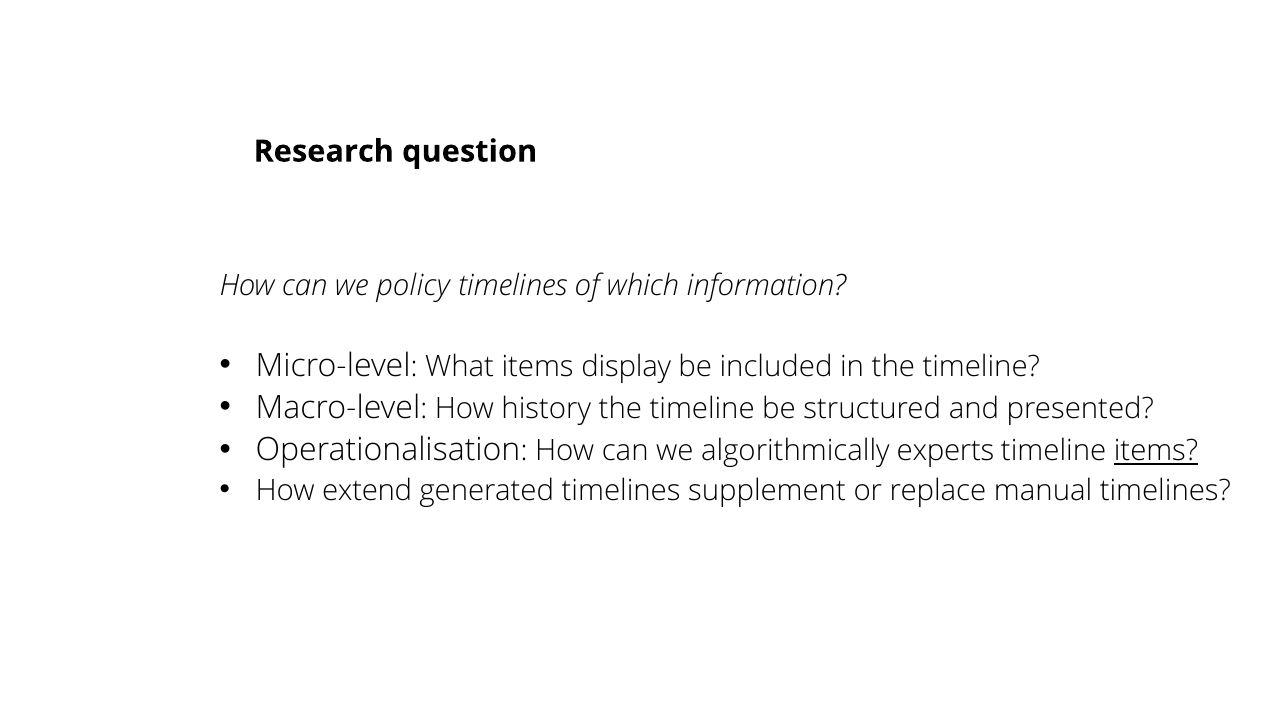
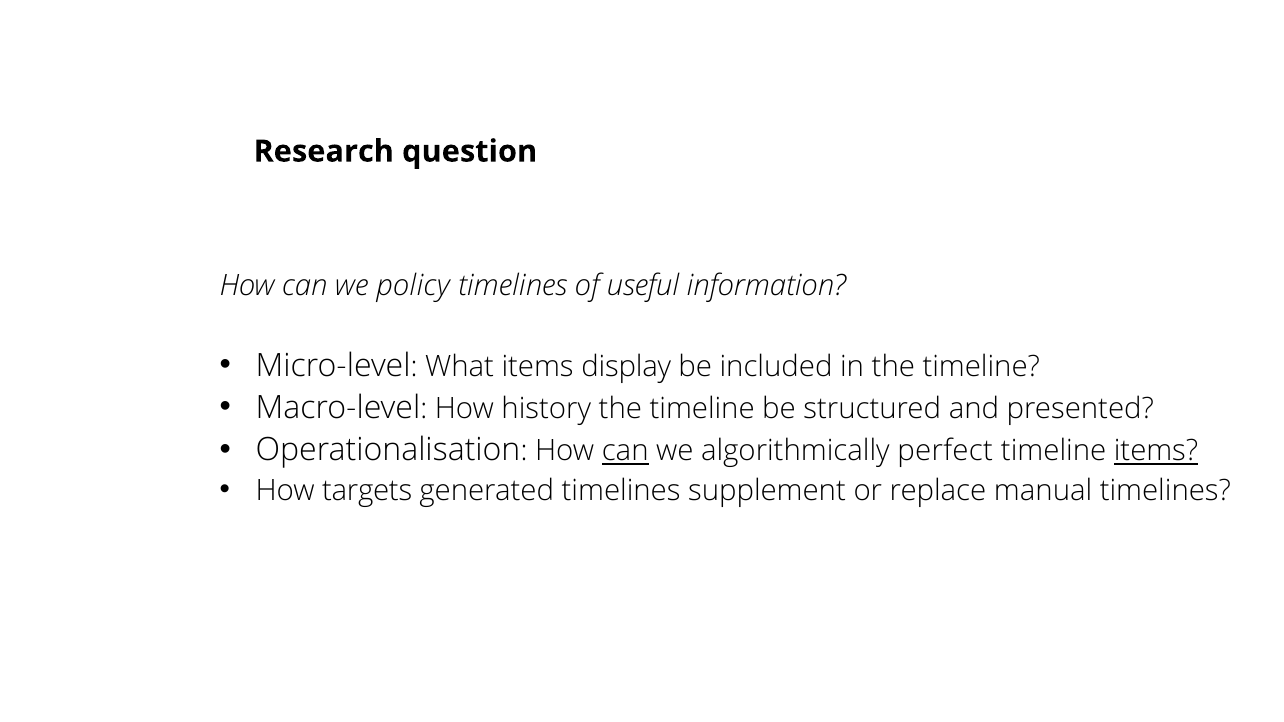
which: which -> useful (643, 286)
can underline: none -> present (625, 451)
experts: experts -> perfect (945, 451)
extend: extend -> targets (367, 491)
